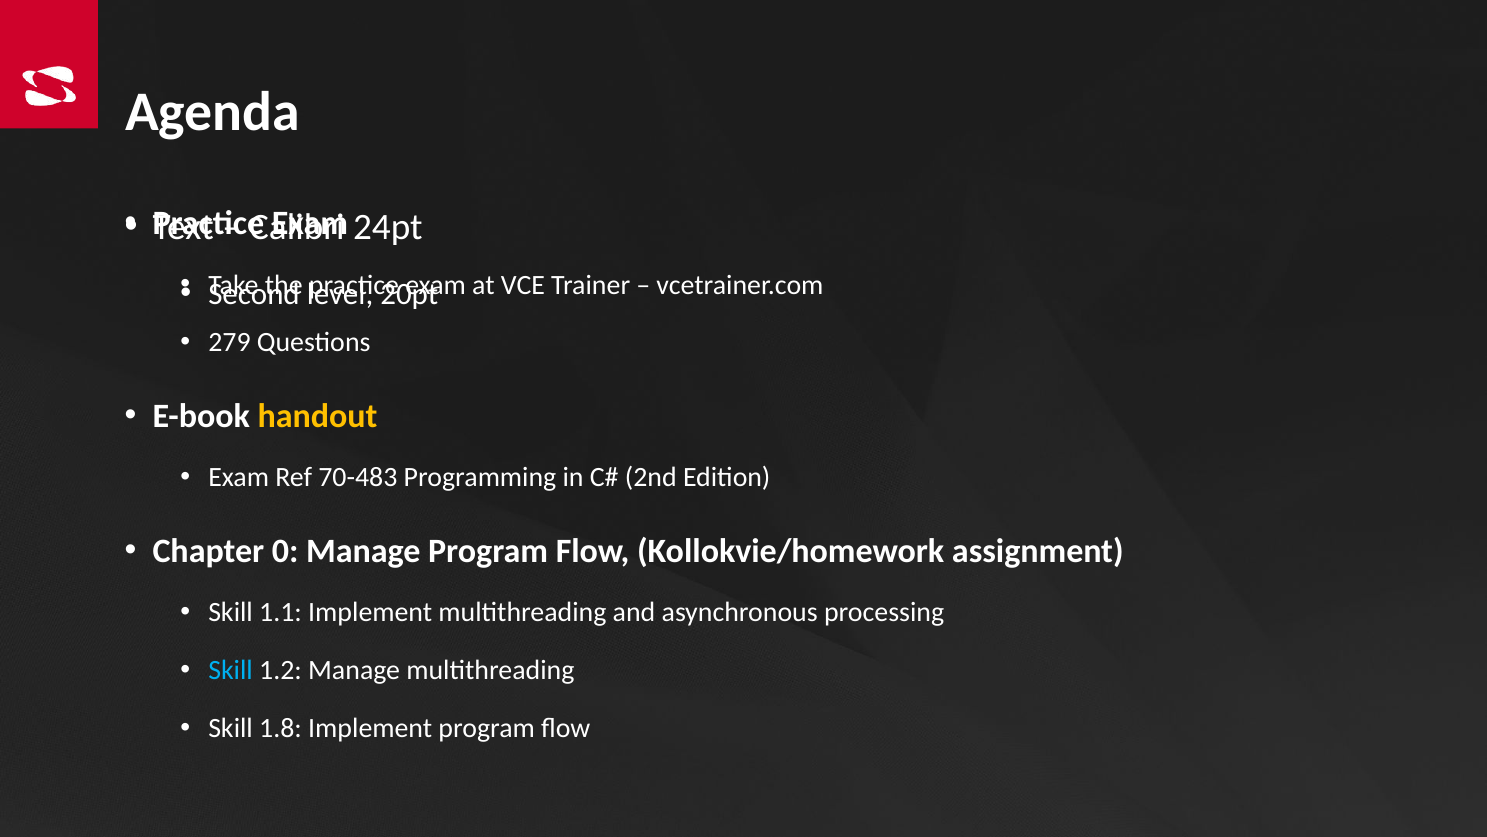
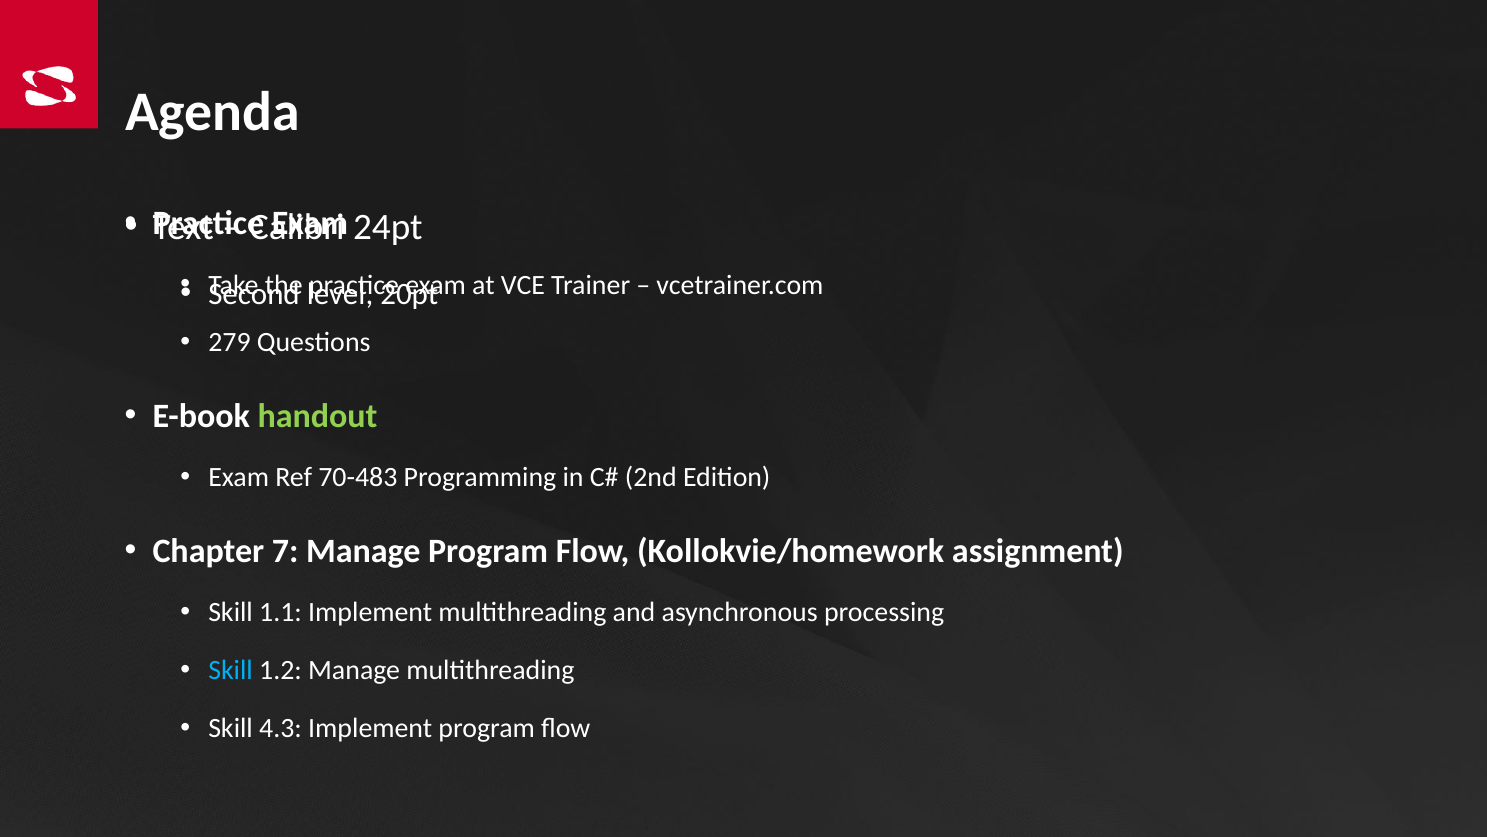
handout colour: yellow -> light green (318, 416)
0: 0 -> 7 (285, 551)
1.8: 1.8 -> 4.3 (281, 728)
